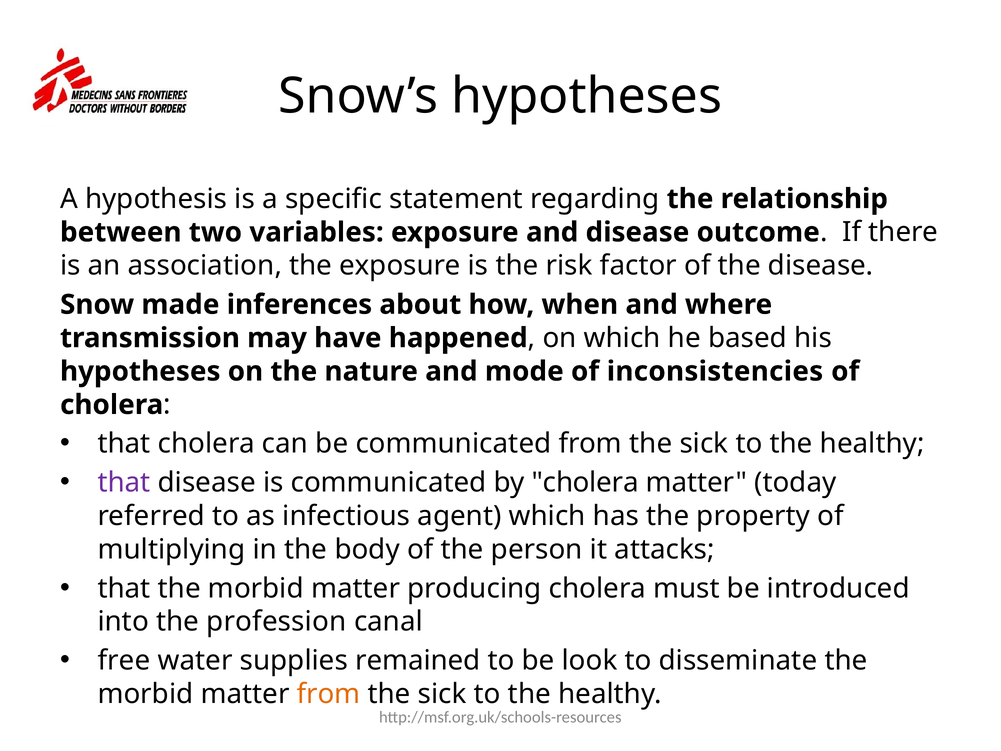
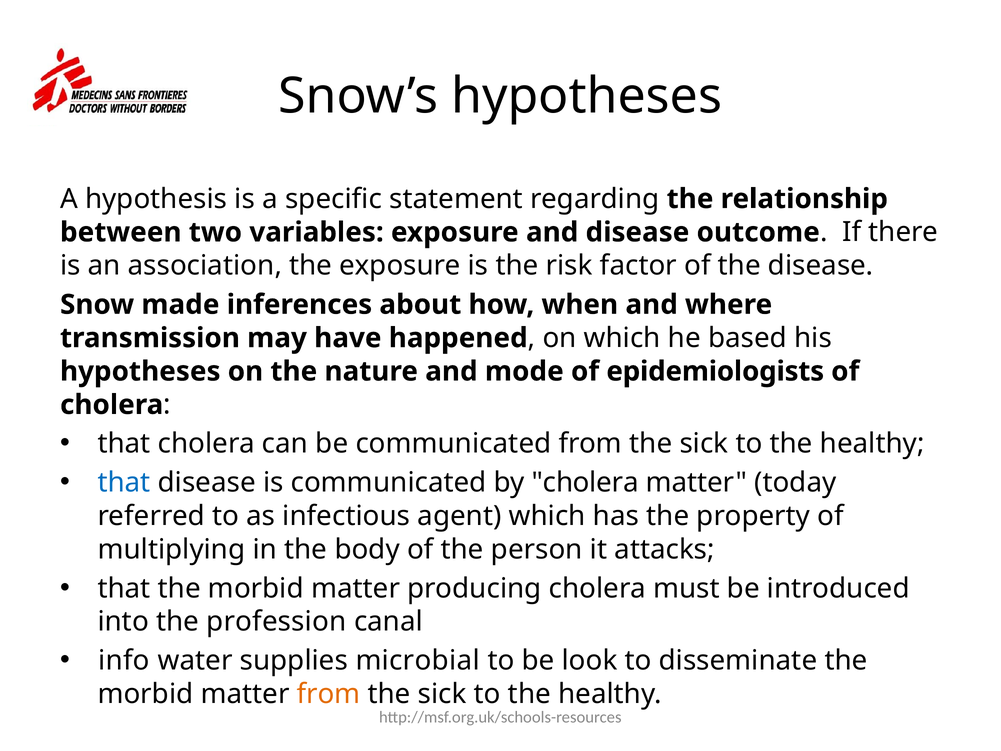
inconsistencies: inconsistencies -> epidemiologists (715, 371)
that colour: purple -> blue (124, 483)
free: free -> info (124, 661)
remained: remained -> microbial (418, 661)
